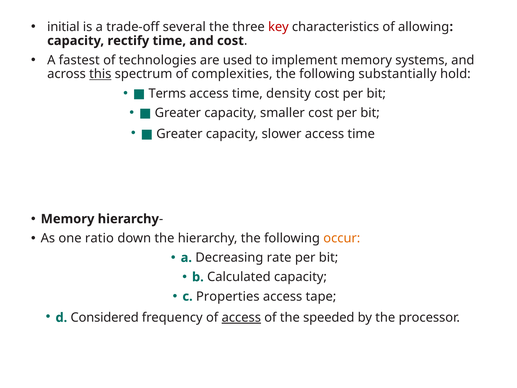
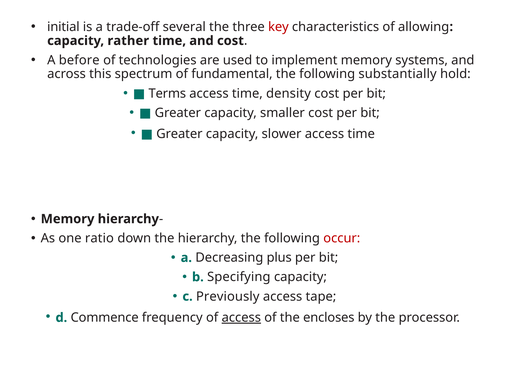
rectify: rectify -> rather (128, 41)
fastest: fastest -> before (79, 60)
this underline: present -> none (100, 74)
complexities: complexities -> fundamental (232, 74)
occur colour: orange -> red (342, 238)
rate: rate -> plus (279, 258)
Calculated: Calculated -> Specifying (239, 277)
Properties: Properties -> Previously (228, 296)
Considered: Considered -> Commence (105, 317)
speeded: speeded -> encloses (329, 317)
